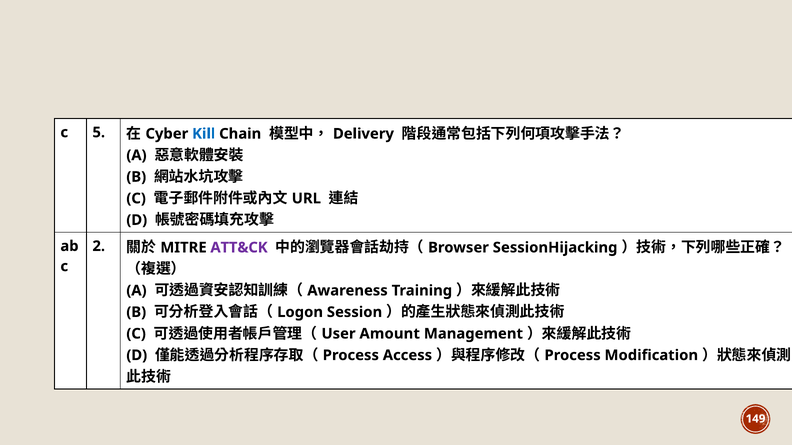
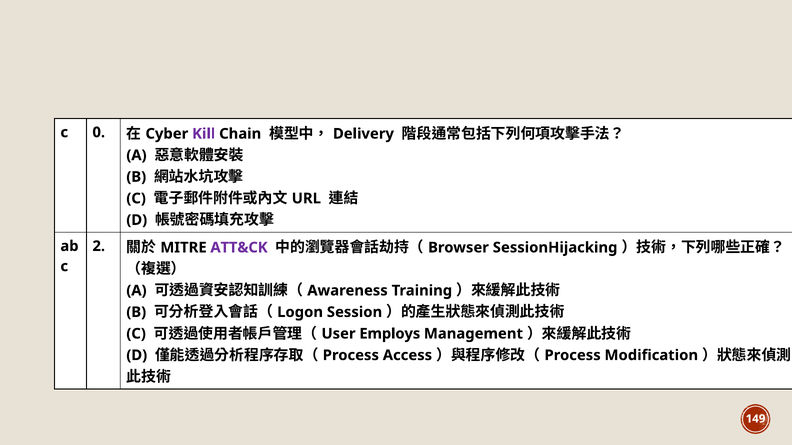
5: 5 -> 0 (99, 132)
Kill colour: blue -> purple (204, 134)
Amount: Amount -> Employs (390, 334)
